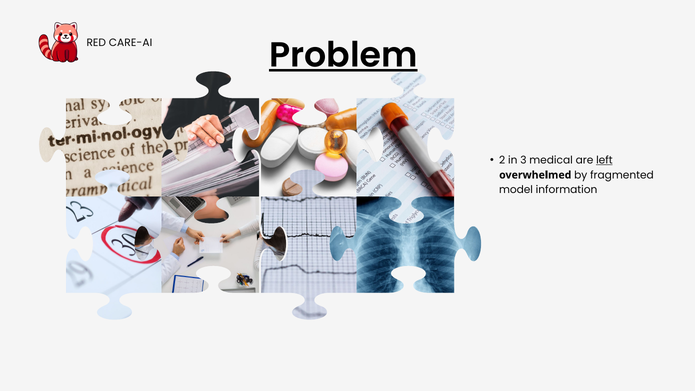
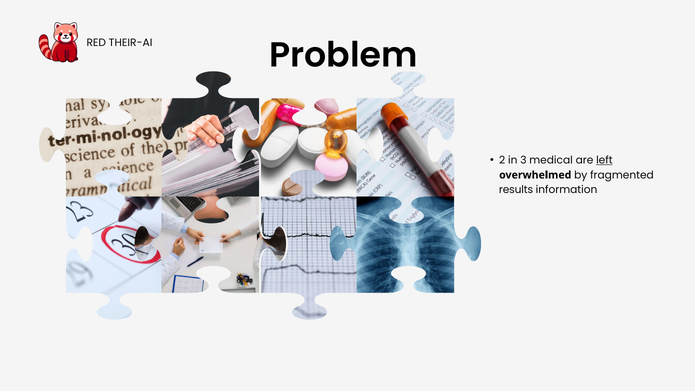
CARE-AI: CARE-AI -> THEIR-AI (131, 43)
Problem underline: present -> none (343, 55)
model: model -> results (516, 190)
